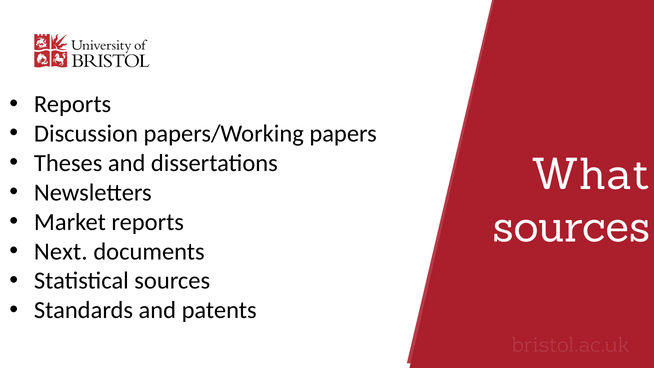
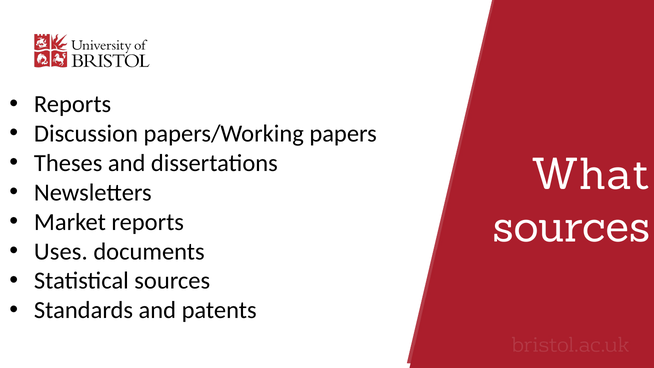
Next: Next -> Uses (61, 251)
